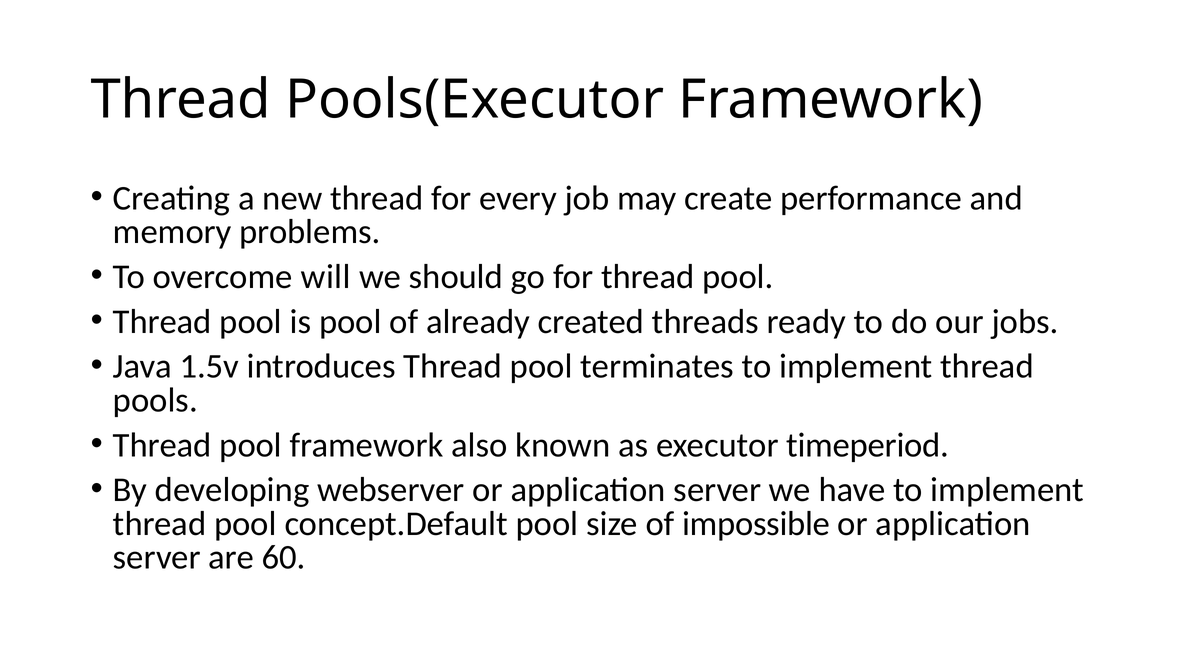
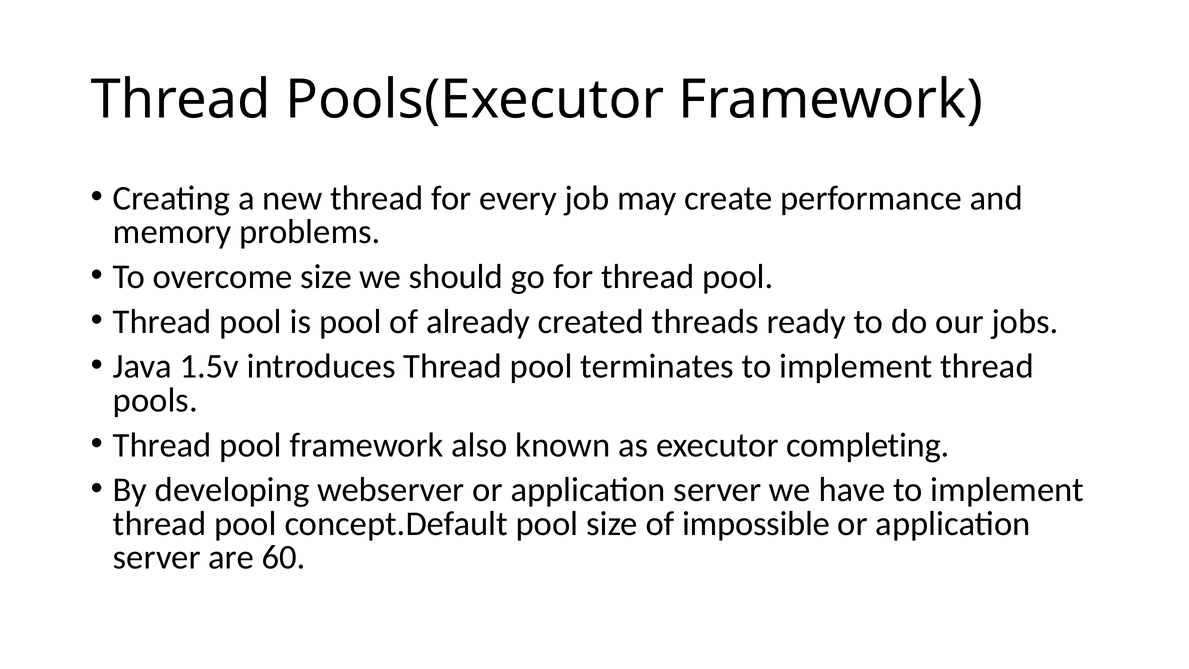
overcome will: will -> size (326, 277)
timeperiod: timeperiod -> completing (868, 445)
